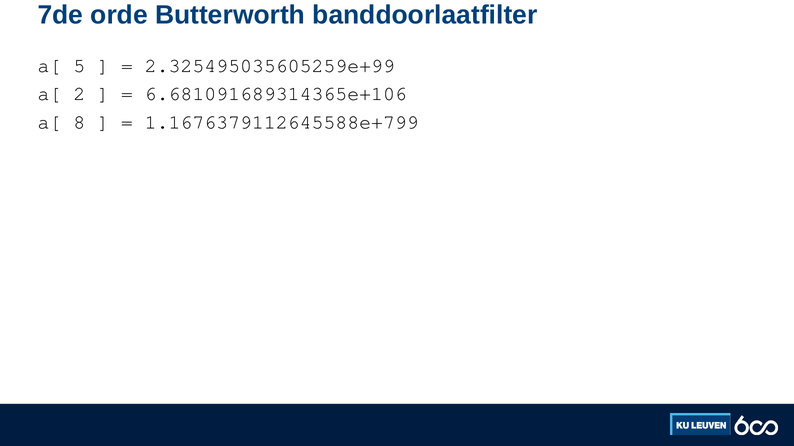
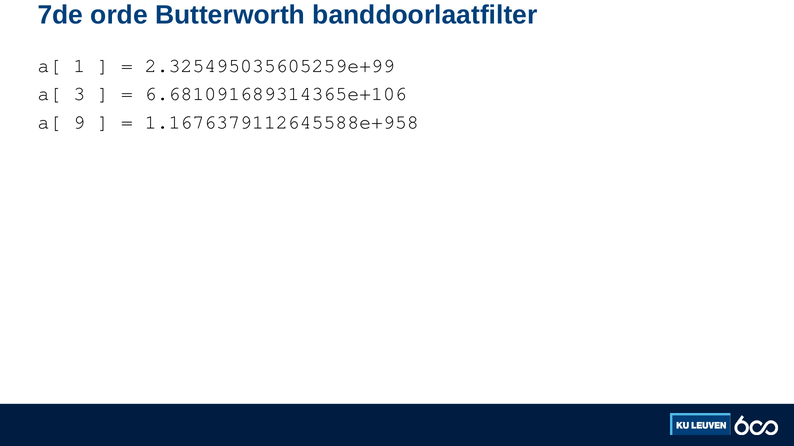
5: 5 -> 1 (79, 66)
2: 2 -> 3 (79, 94)
8: 8 -> 9 (79, 122)
1.1676379112645588e+799: 1.1676379112645588e+799 -> 1.1676379112645588e+958 (282, 122)
